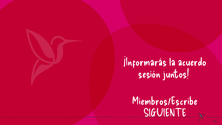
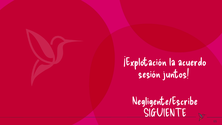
¡Informarás: ¡Informarás -> ¡Explotación (145, 62)
Miembros/Escribe: Miembros/Escribe -> Negligente/Escribe (165, 101)
